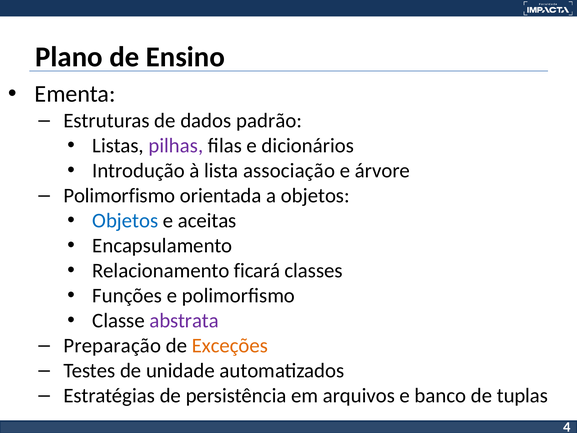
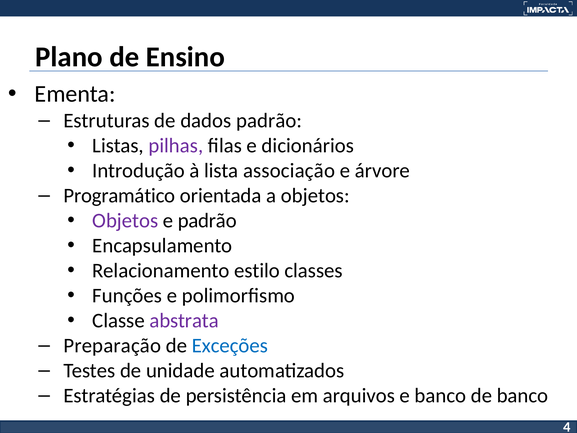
Polimorfismo: Polimorfismo -> Programático (119, 196)
Objetos colour: blue -> purple (125, 221)
e aceitas: aceitas -> padrão (207, 221)
ficará: ficará -> estilo (257, 271)
Exceções colour: orange -> blue (230, 346)
de tuplas: tuplas -> banco (522, 396)
